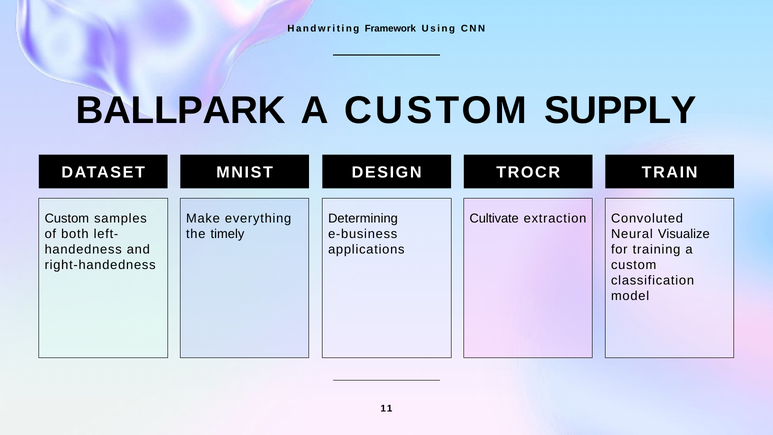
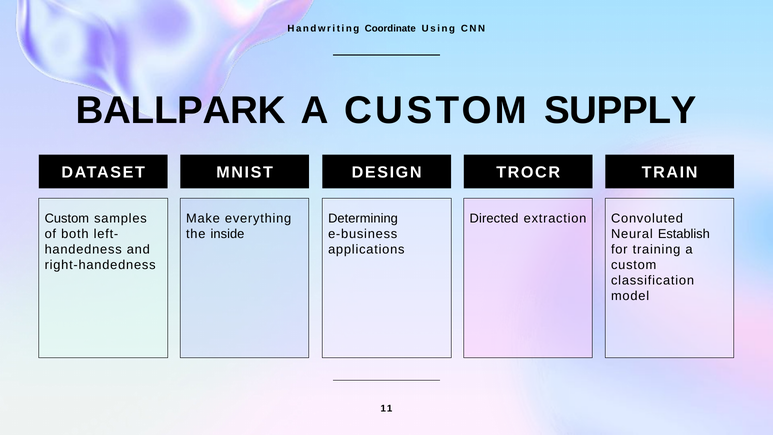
Framework: Framework -> Coordinate (390, 29)
Cultivate: Cultivate -> Directed (494, 218)
timely: timely -> inside (227, 234)
Visualize: Visualize -> Establish (684, 234)
